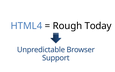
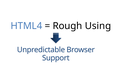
Today: Today -> Using (98, 26)
